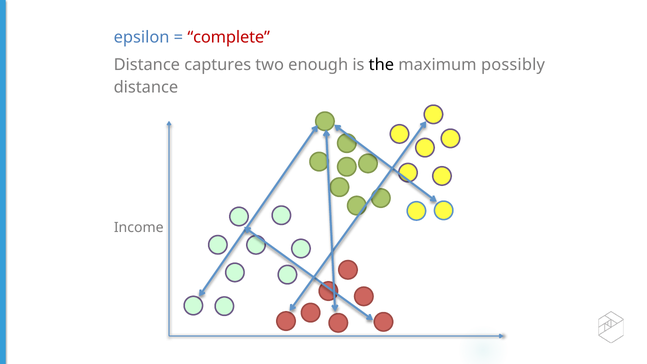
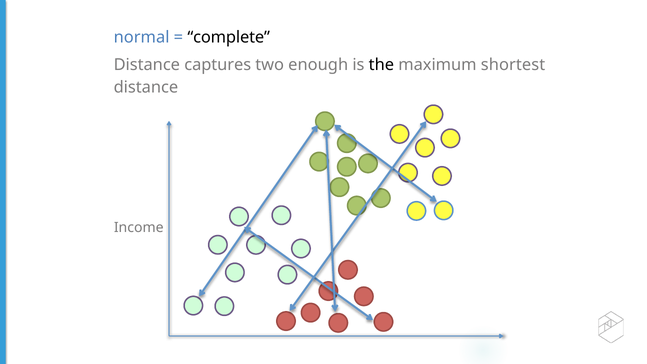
epsilon: epsilon -> normal (142, 37)
complete colour: red -> black (229, 37)
possibly: possibly -> shortest (513, 65)
